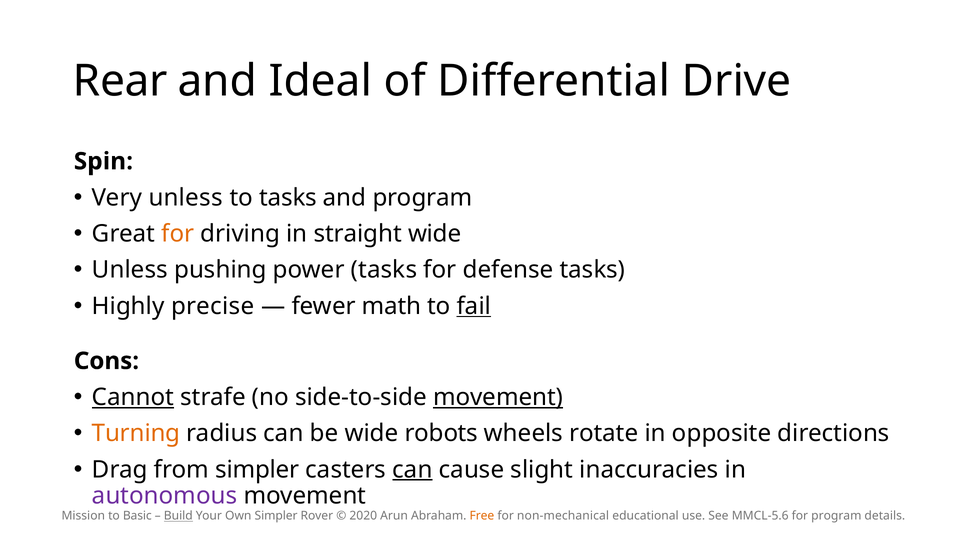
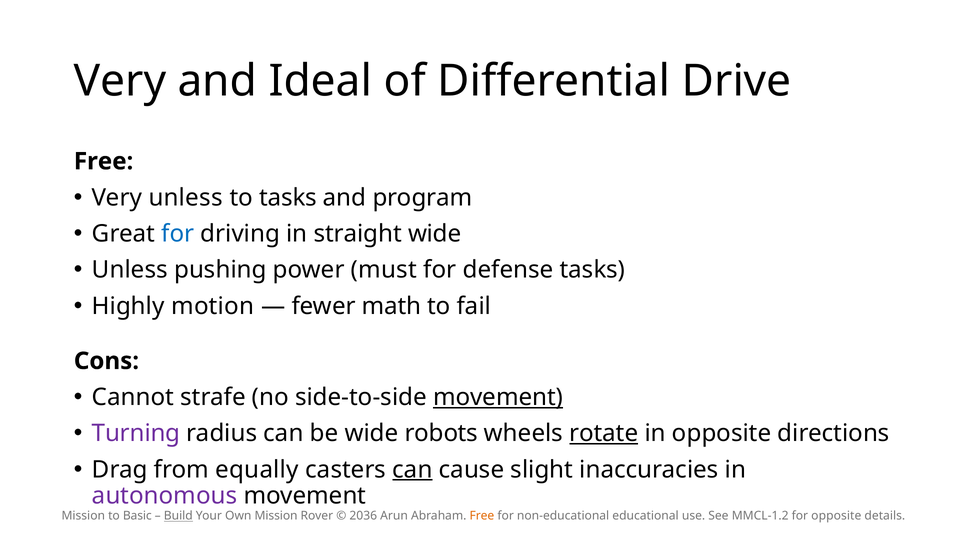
Rear: Rear -> Very (120, 81)
Spin: Spin -> Free (104, 162)
for colour: orange -> blue (178, 234)
power tasks: tasks -> must (384, 270)
precise: precise -> motion (213, 306)
fail underline: present -> none (474, 306)
Cannot underline: present -> none (133, 398)
Turning colour: orange -> purple (136, 434)
rotate underline: none -> present (604, 434)
from simpler: simpler -> equally (257, 470)
Own Simpler: Simpler -> Mission (276, 516)
2020: 2020 -> 2036 (363, 516)
non-mechanical: non-mechanical -> non-educational (563, 516)
MMCL-5.6: MMCL-5.6 -> MMCL-1.2 (760, 516)
for program: program -> opposite (836, 516)
